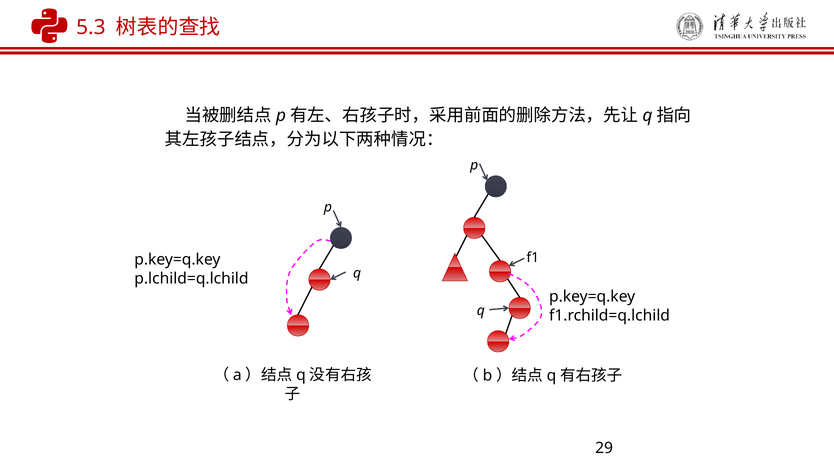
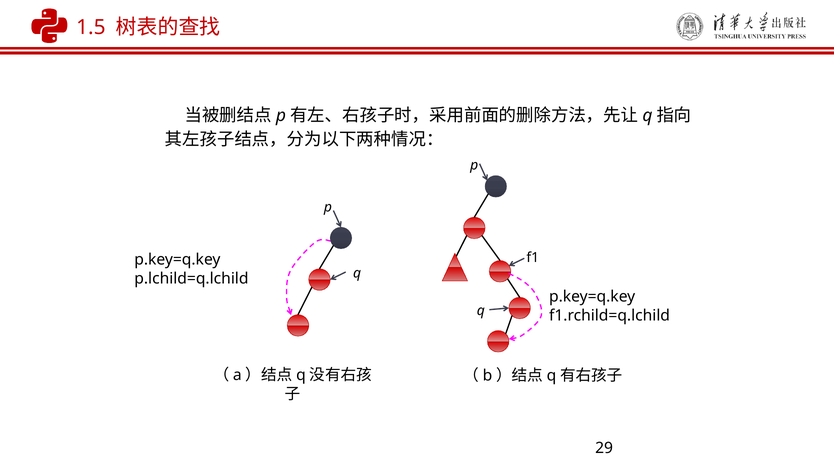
5.3: 5.3 -> 1.5 (91, 27)
